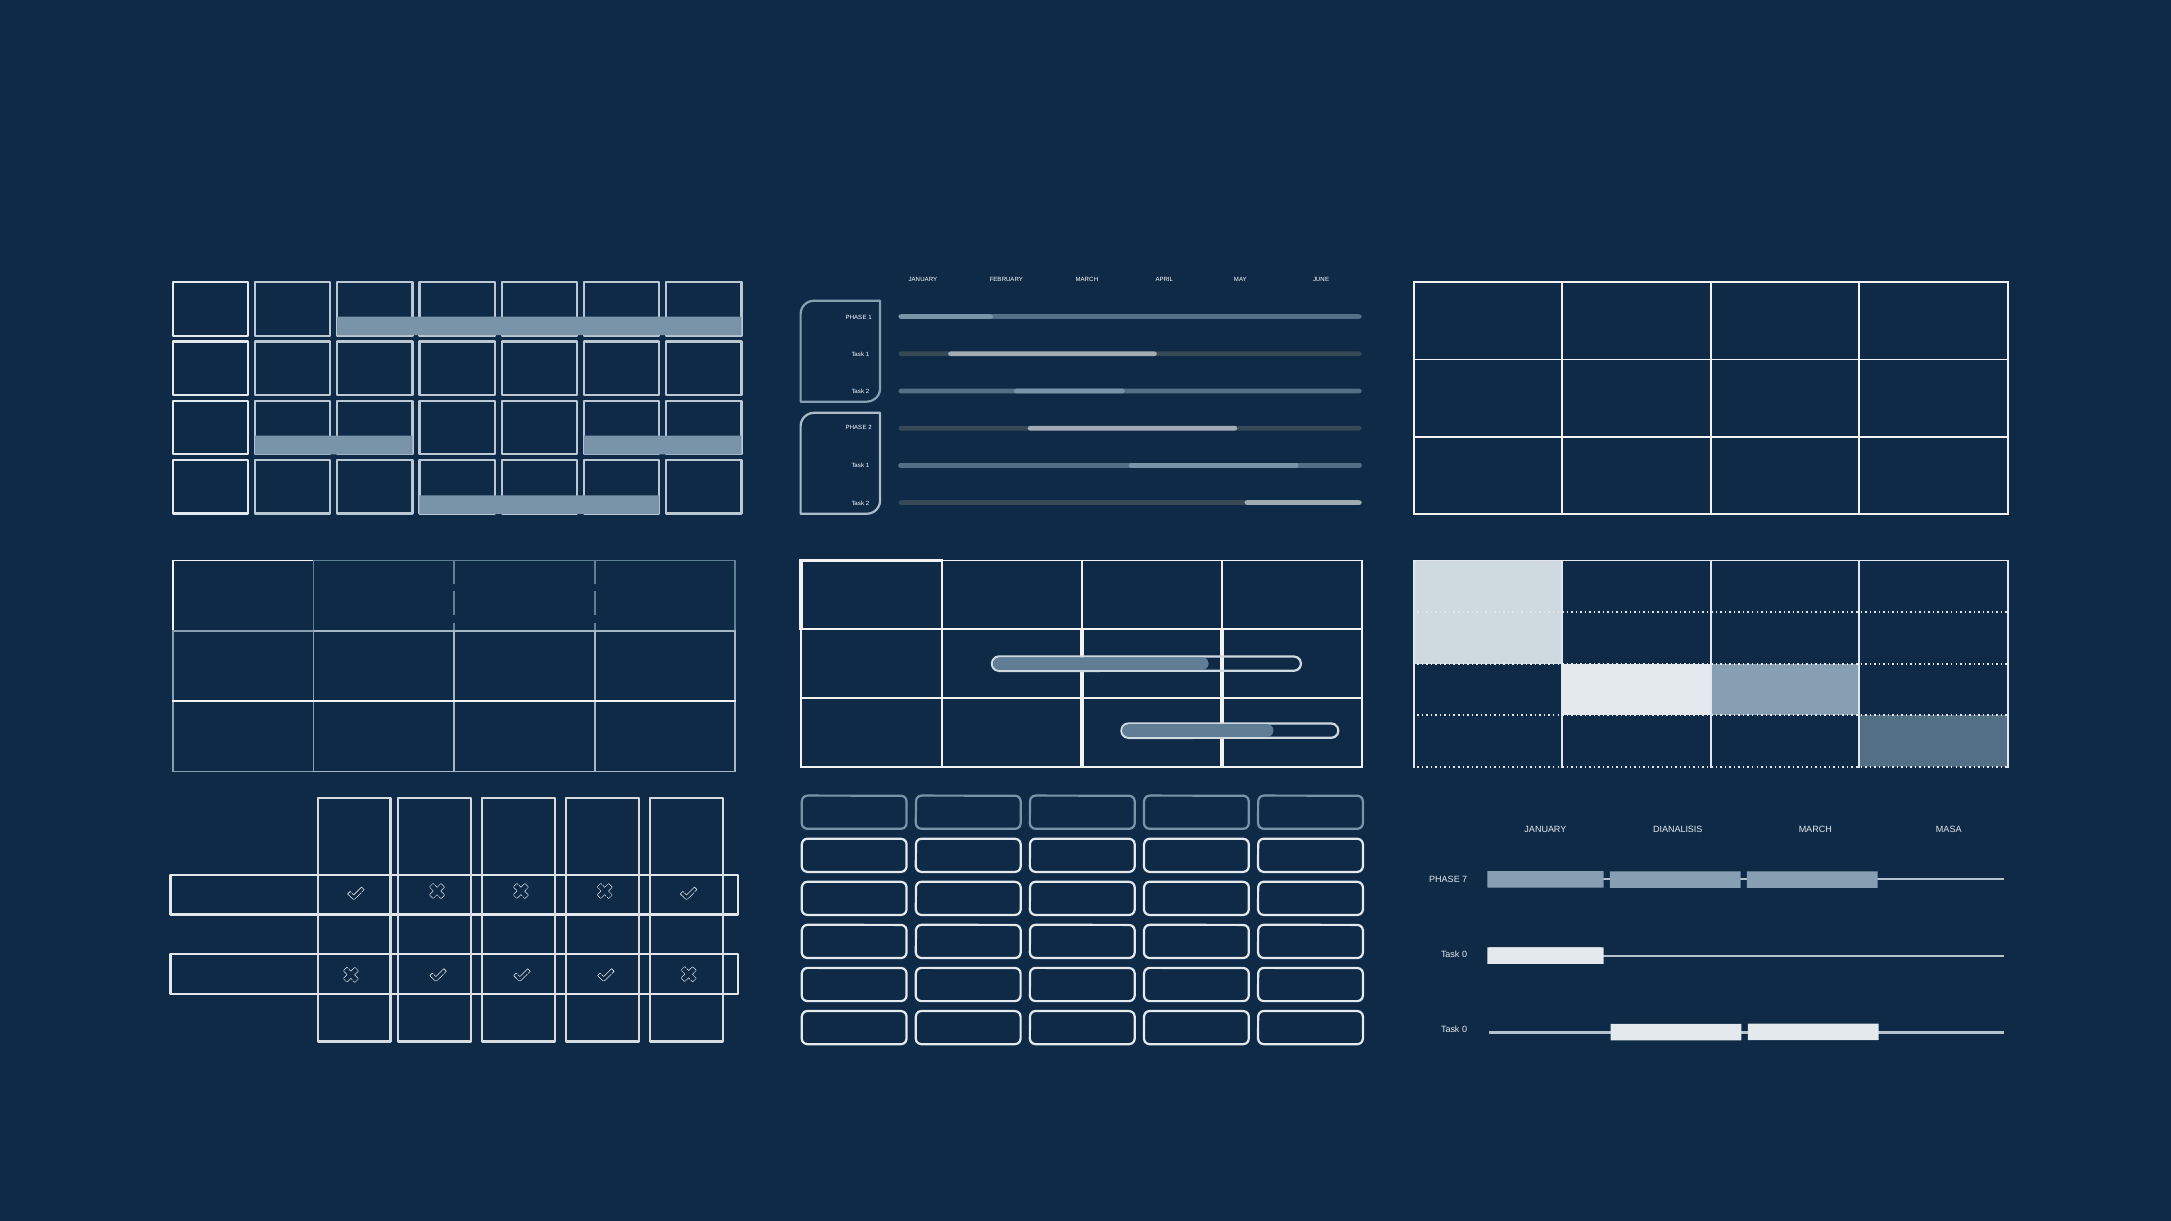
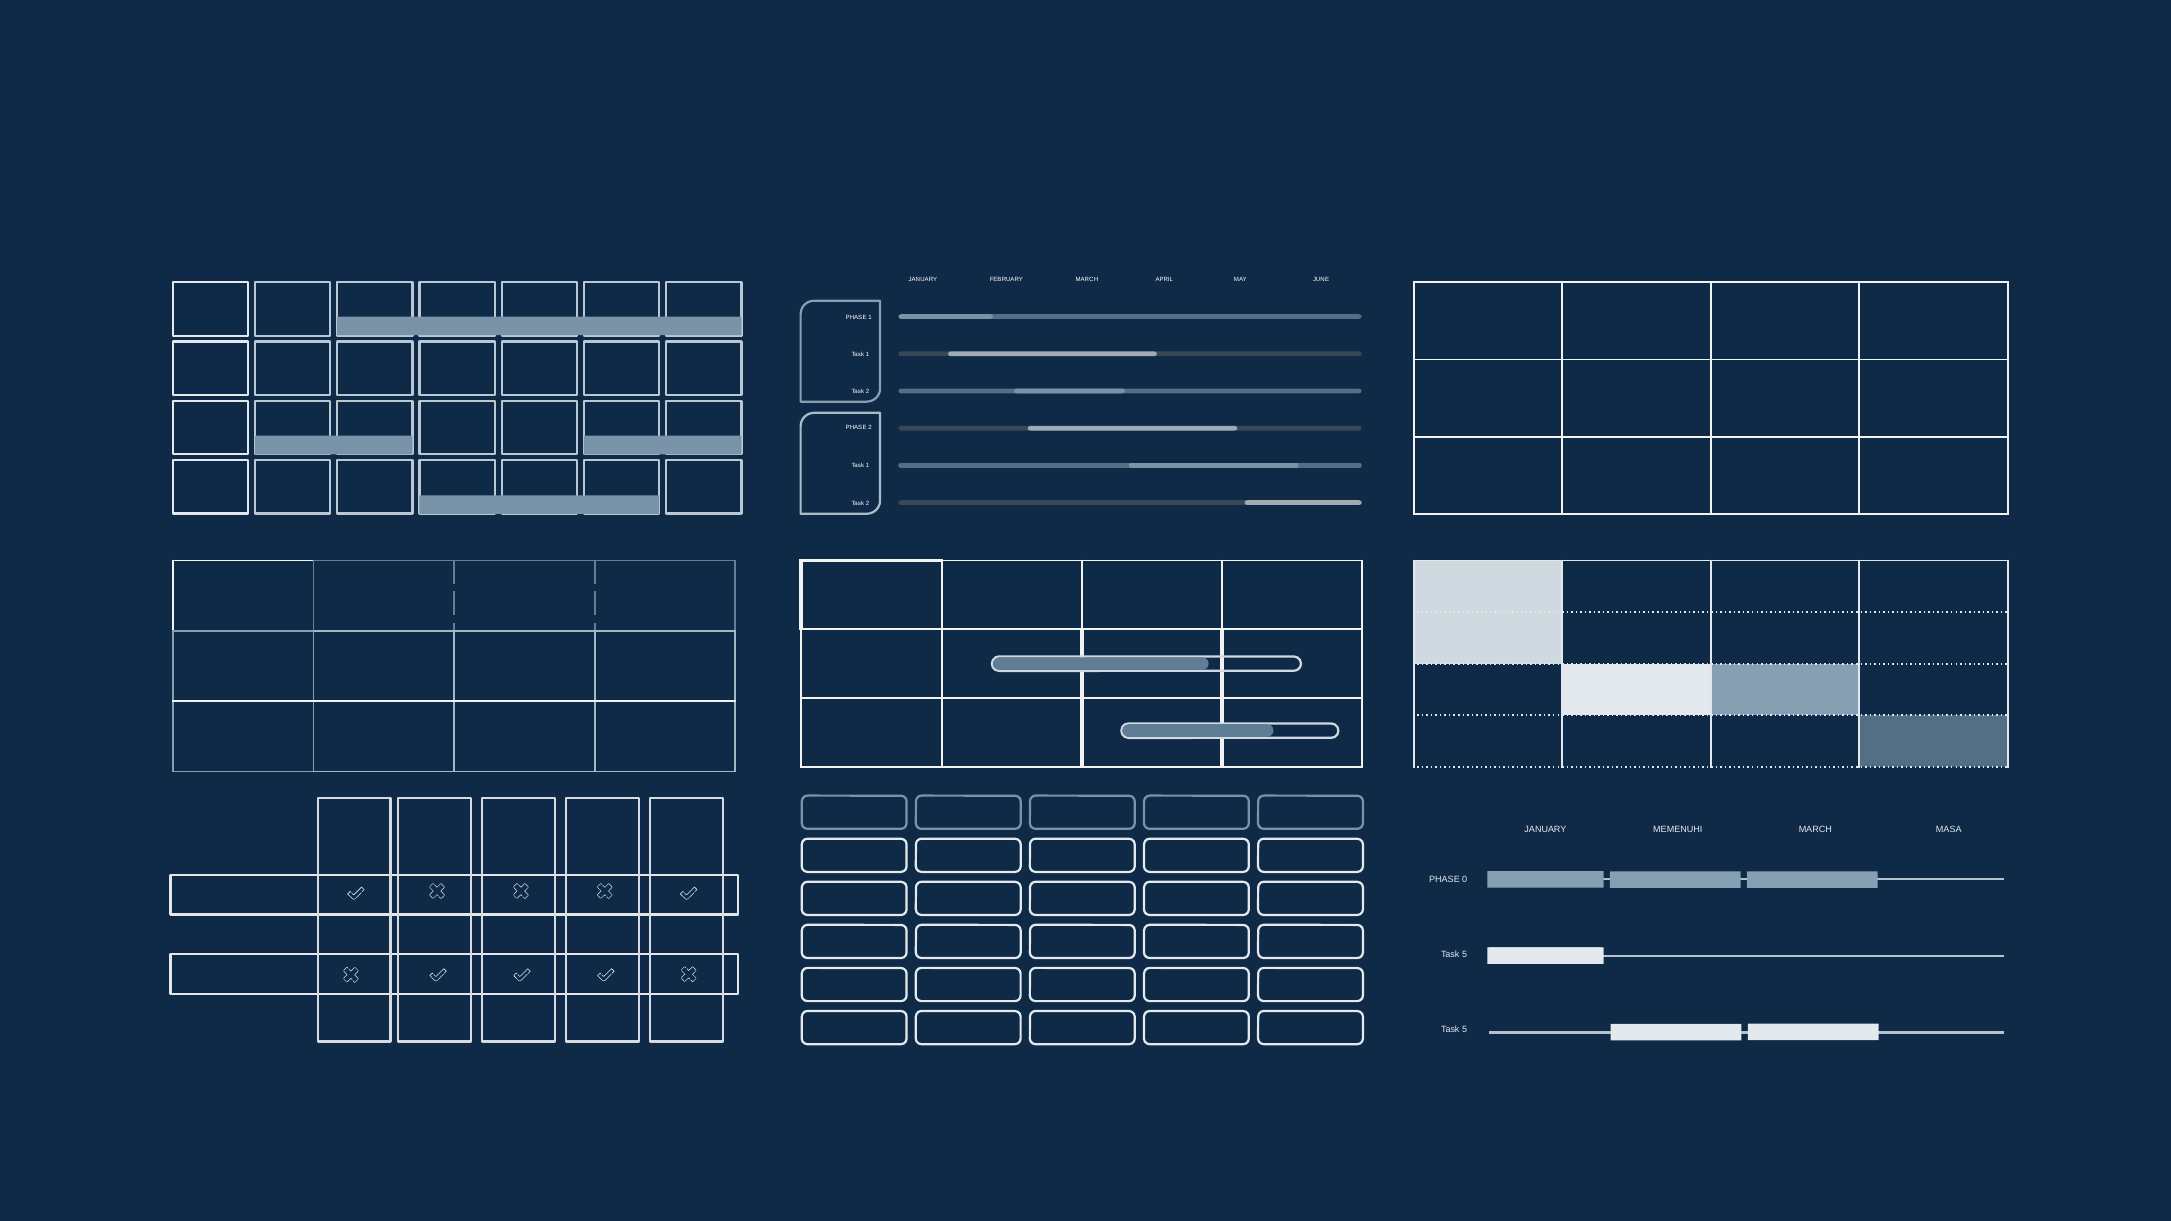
DIANALISIS: DIANALISIS -> MEMENUHI (1678, 830)
7: 7 -> 0 (1465, 880)
0: 0 -> 5 (1465, 955)
0: 0 -> 5 (1465, 1030)
